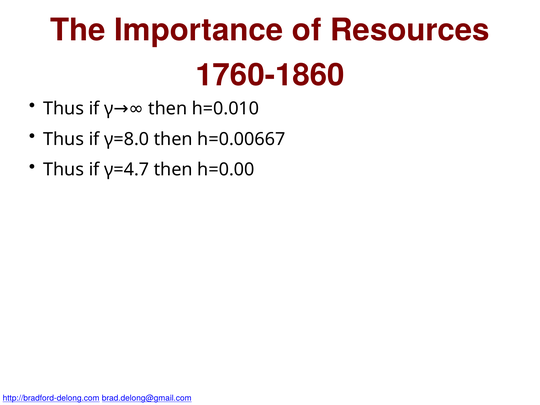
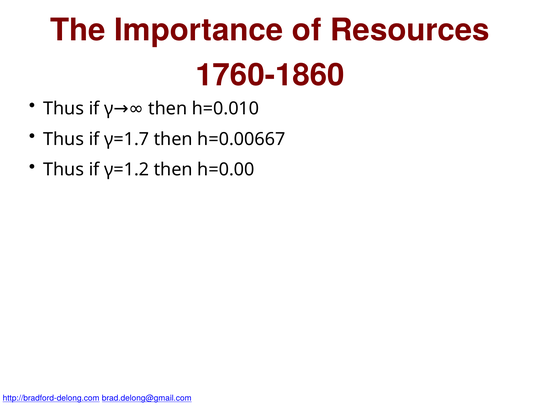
γ=8.0: γ=8.0 -> γ=1.7 (127, 139)
γ=4.7: γ=4.7 -> γ=1.2 (127, 170)
